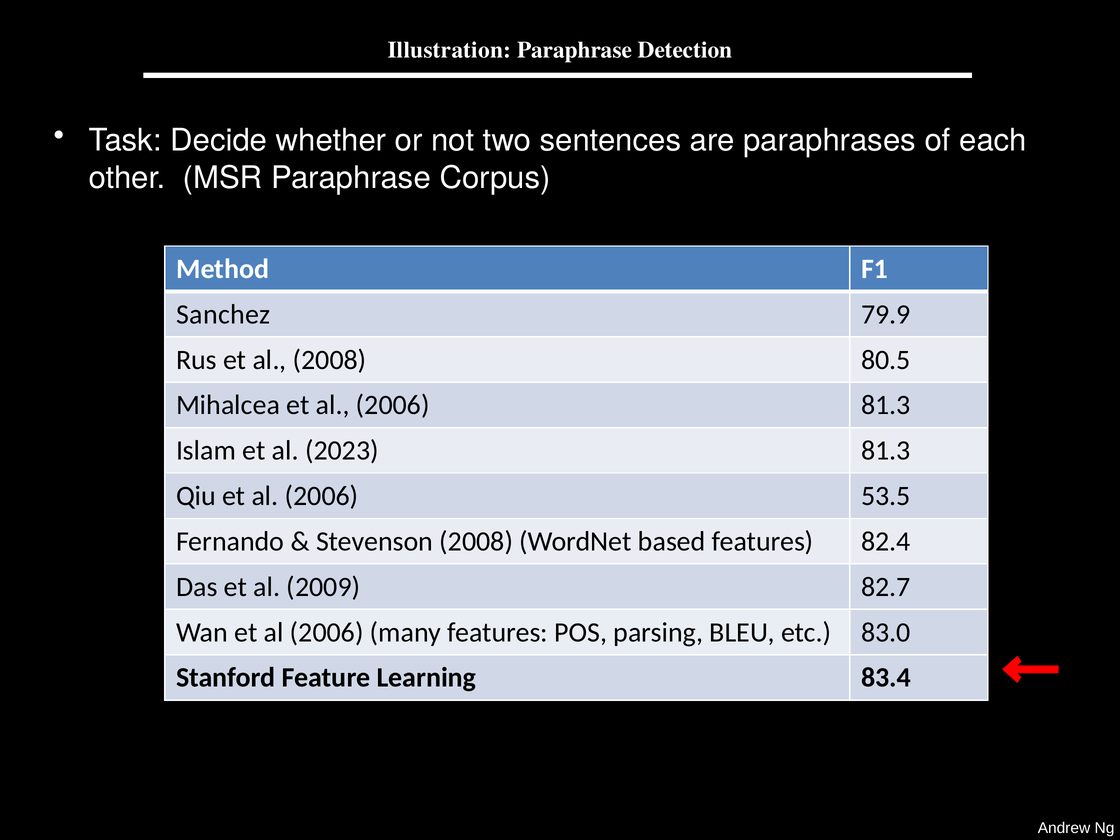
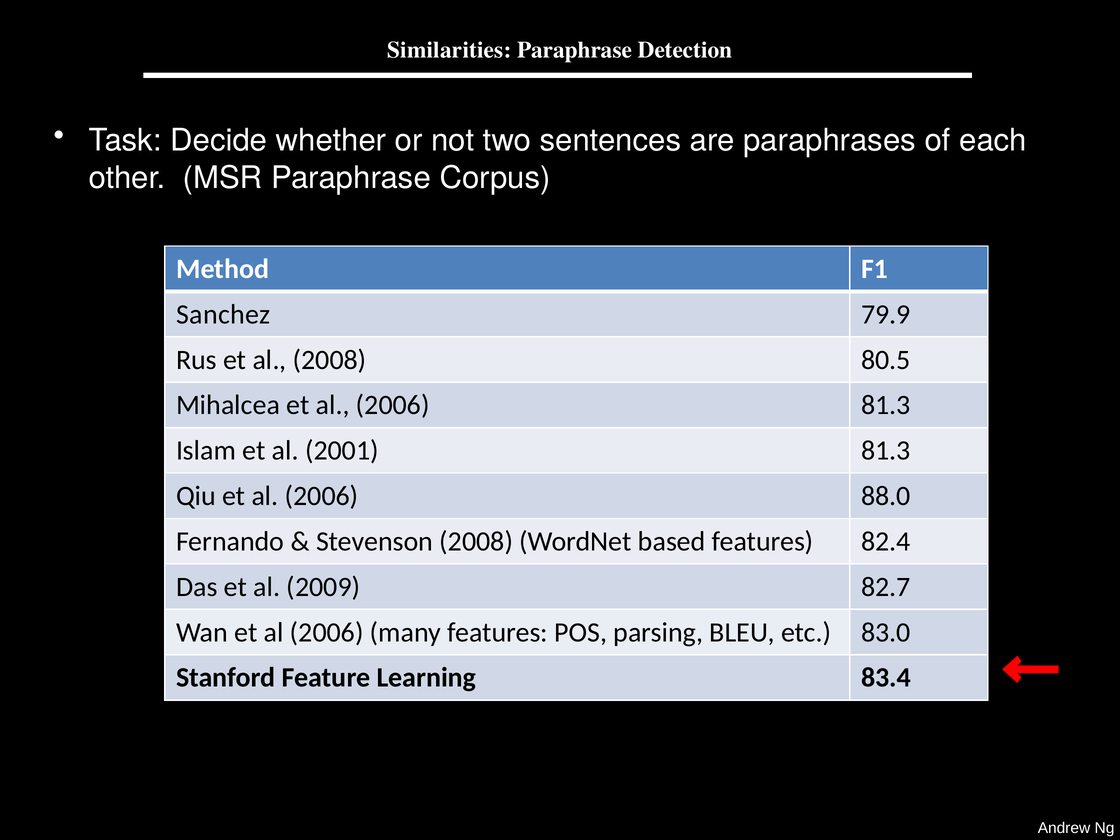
Illustration: Illustration -> Similarities (449, 50)
2023: 2023 -> 2001 (342, 451)
53.5: 53.5 -> 88.0 (886, 496)
